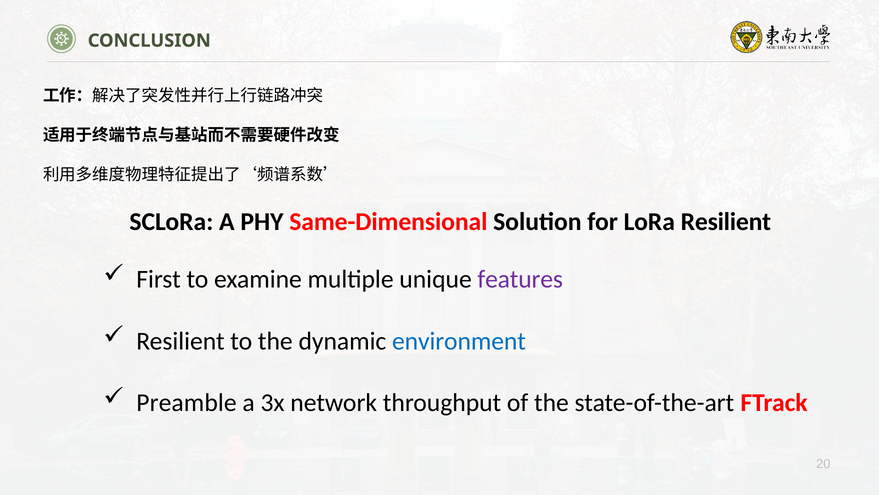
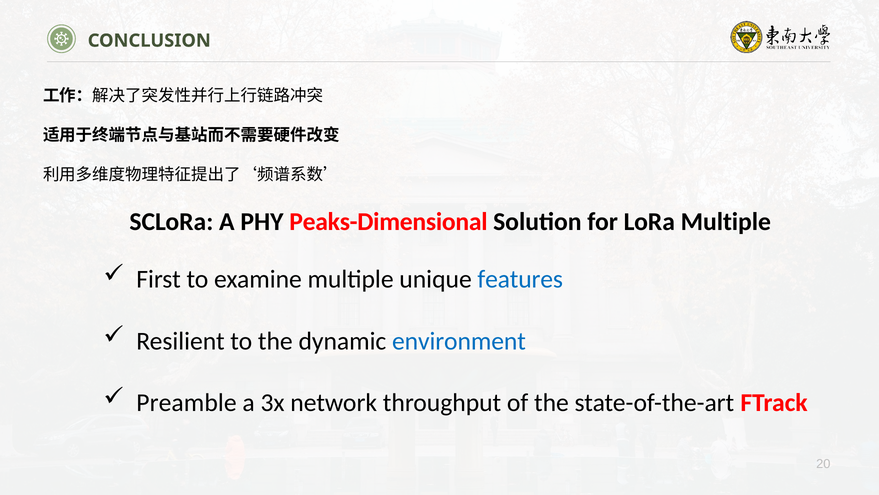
Same-Dimensional: Same-Dimensional -> Peaks-Dimensional (388, 222)
LoRa Resilient: Resilient -> Multiple (726, 222)
features colour: purple -> blue (520, 279)
